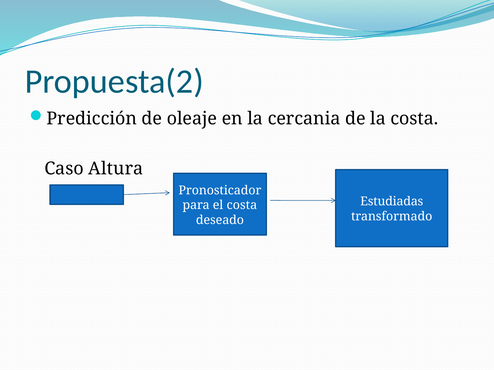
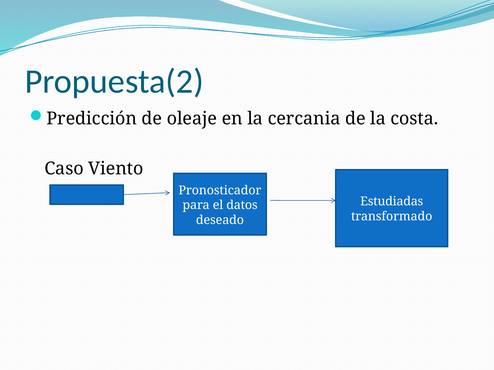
Altura: Altura -> Viento (116, 169)
el costa: costa -> datos (242, 205)
